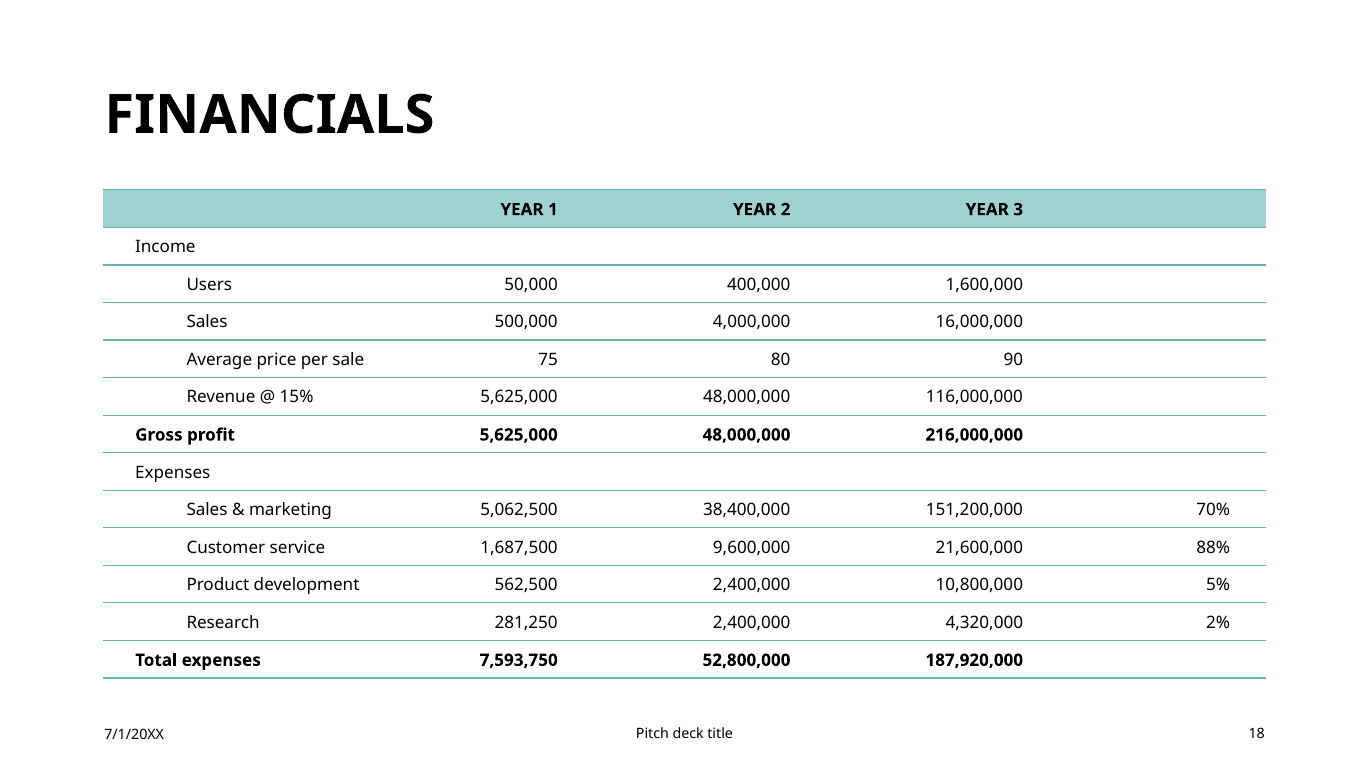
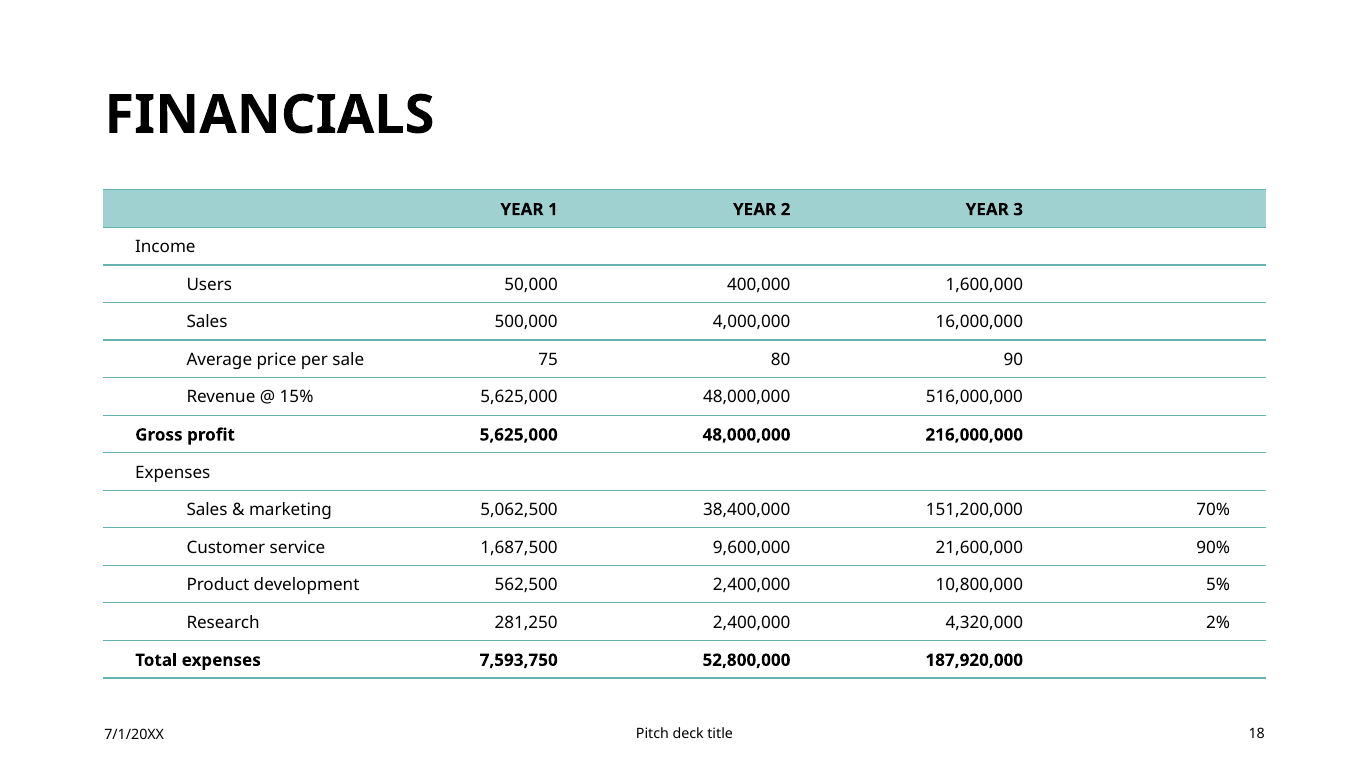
116,000,000: 116,000,000 -> 516,000,000 (974, 397)
88%: 88% -> 90% (1213, 548)
